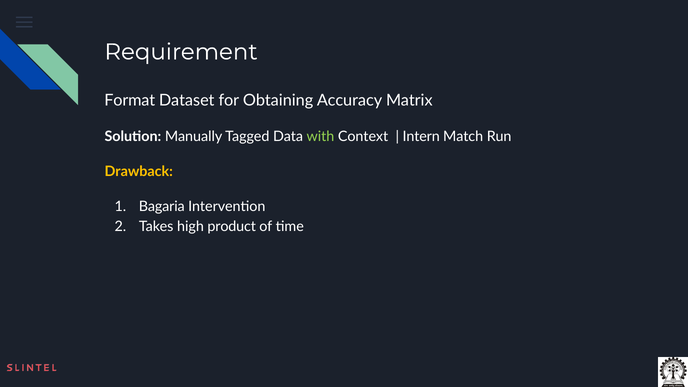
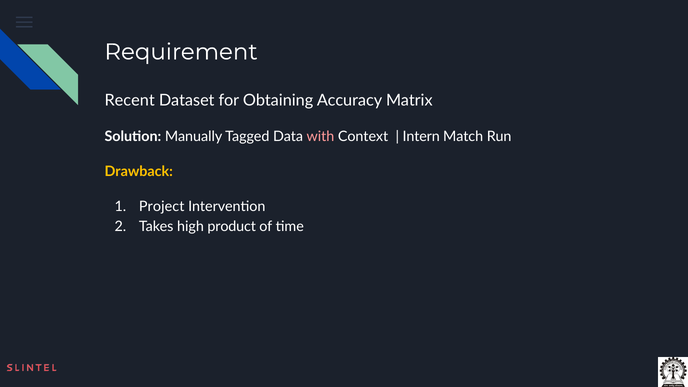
Format: Format -> Recent (130, 100)
with colour: light green -> pink (320, 137)
Bagaria: Bagaria -> Project (162, 207)
